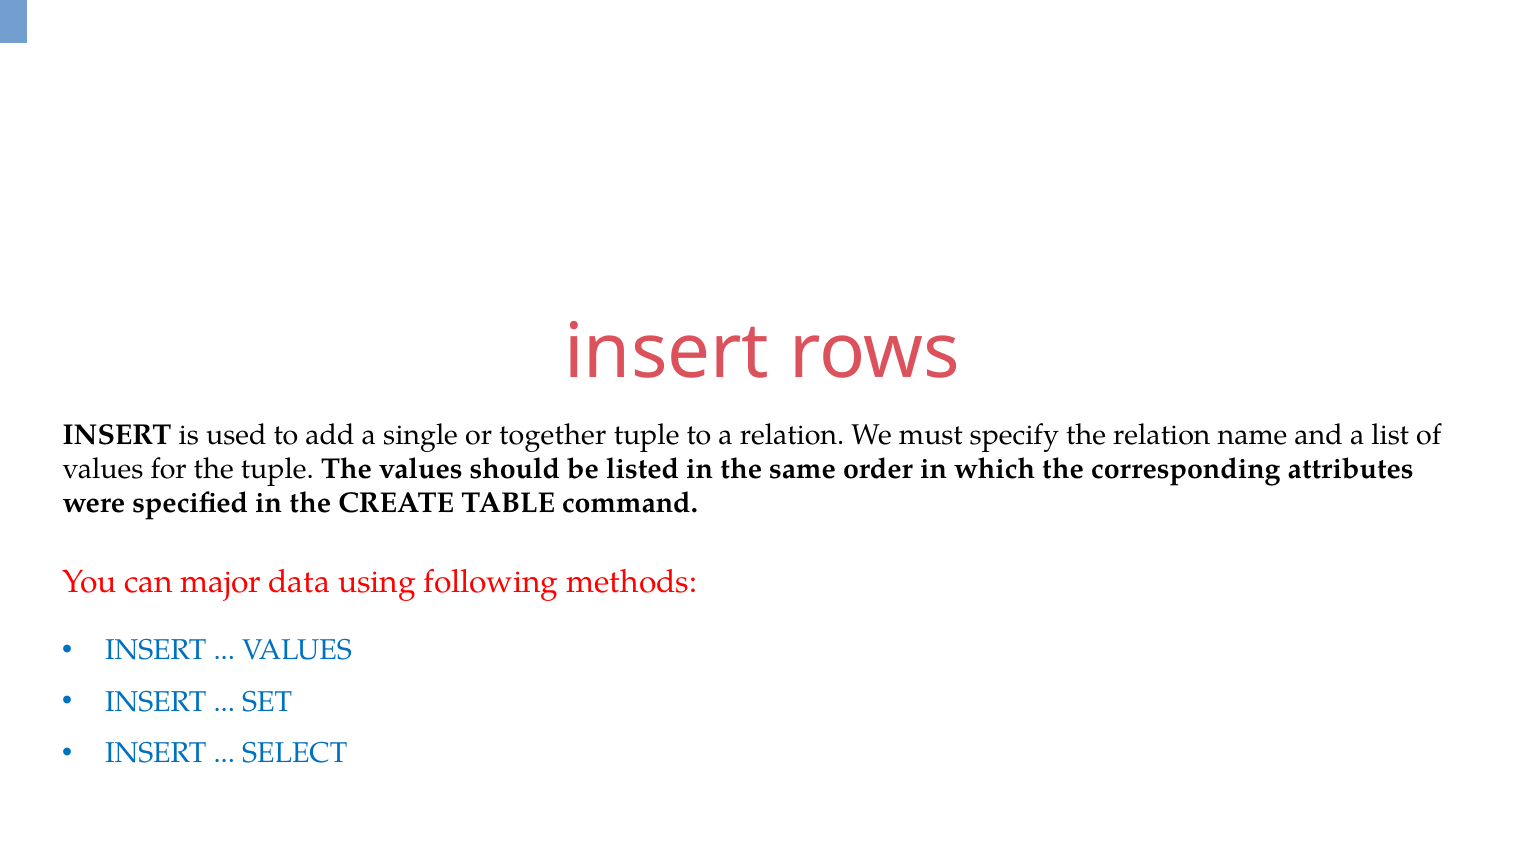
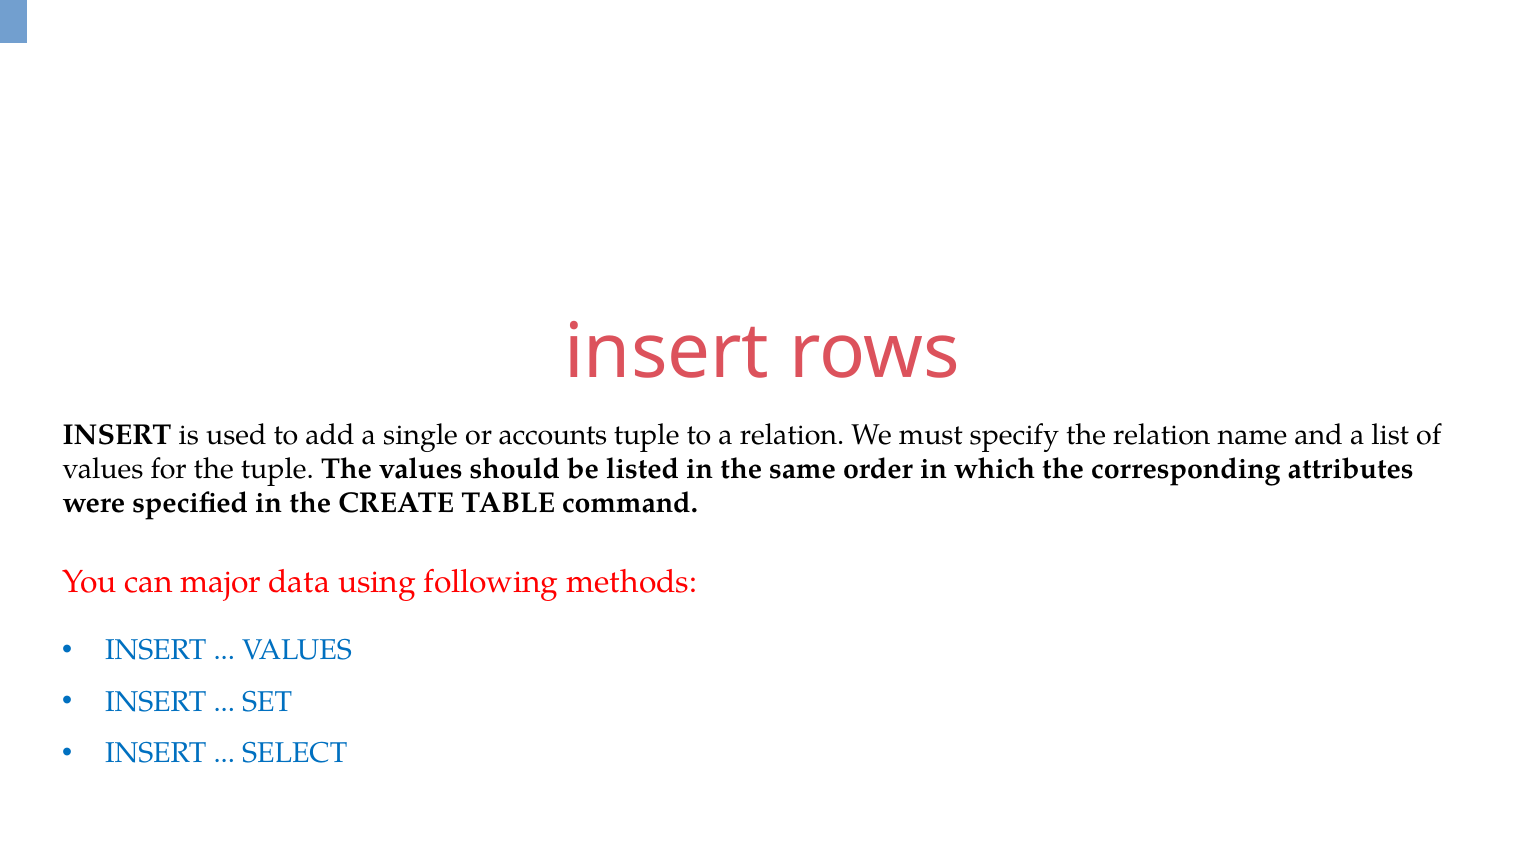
together: together -> accounts (553, 435)
